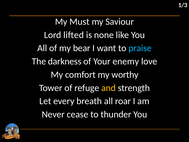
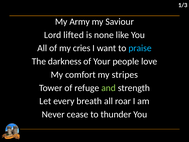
Must: Must -> Army (80, 22)
bear: bear -> cries (82, 48)
enemy: enemy -> people (126, 61)
worthy: worthy -> stripes (125, 75)
and colour: yellow -> light green (109, 88)
